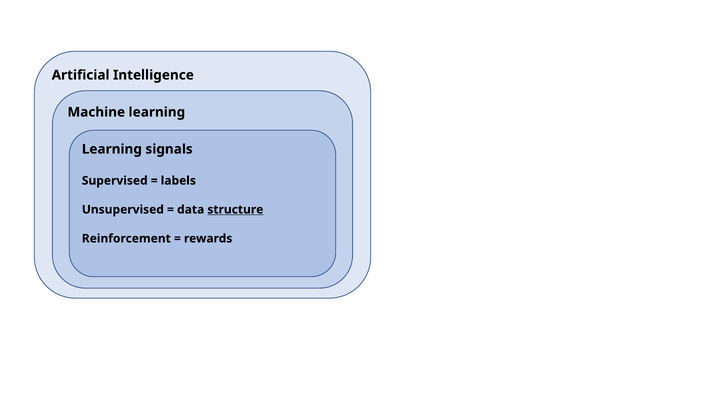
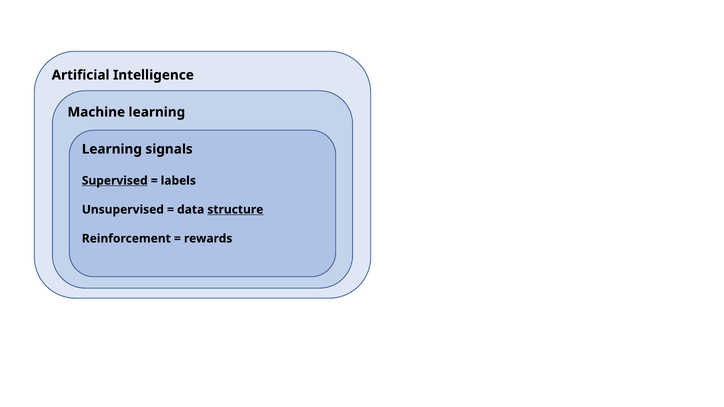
Supervised underline: none -> present (115, 181)
